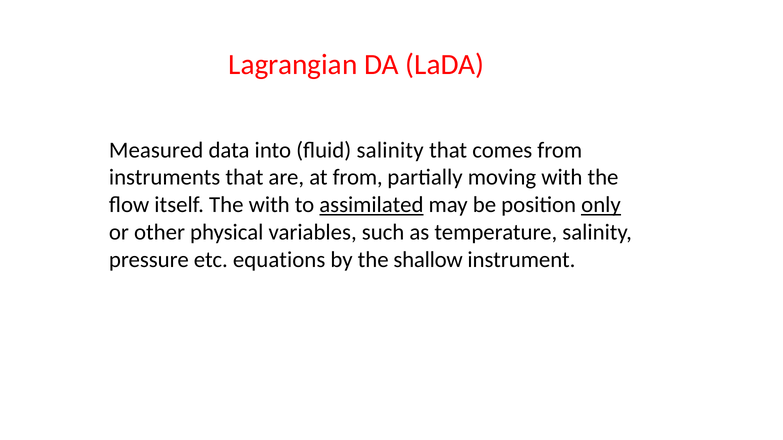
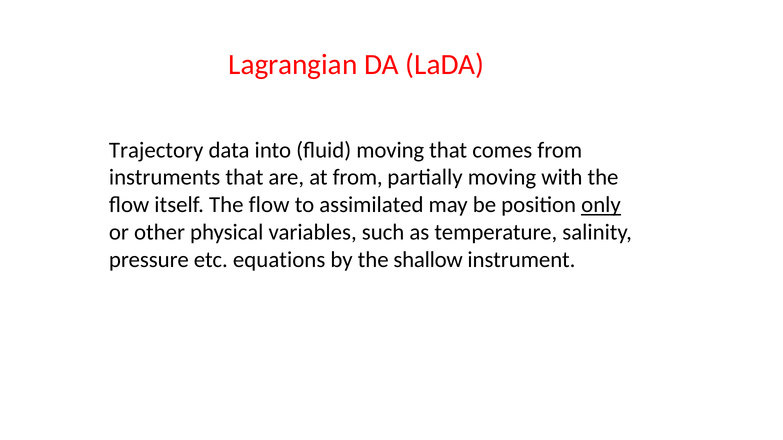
Measured: Measured -> Trajectory (156, 150)
fluid salinity: salinity -> moving (390, 150)
itself The with: with -> flow (269, 205)
assimilated underline: present -> none (371, 205)
